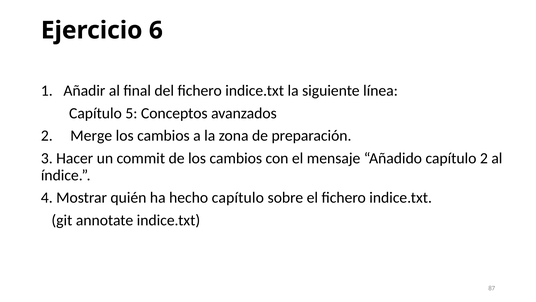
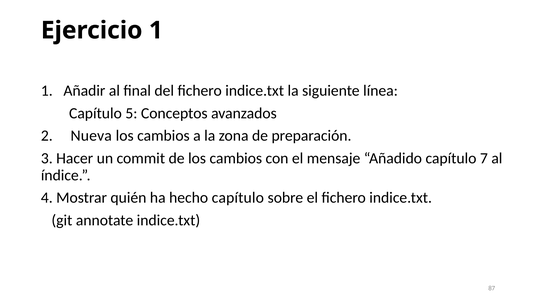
Ejercicio 6: 6 -> 1 (156, 30)
Merge: Merge -> Nueva (91, 136)
capítulo 2: 2 -> 7 (484, 158)
